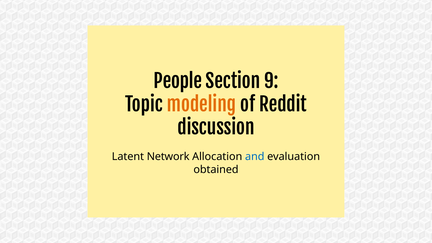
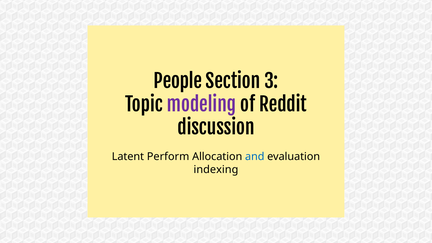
9: 9 -> 3 (271, 82)
modeling colour: orange -> purple (202, 105)
Network: Network -> Perform (168, 157)
obtained: obtained -> indexing (216, 170)
